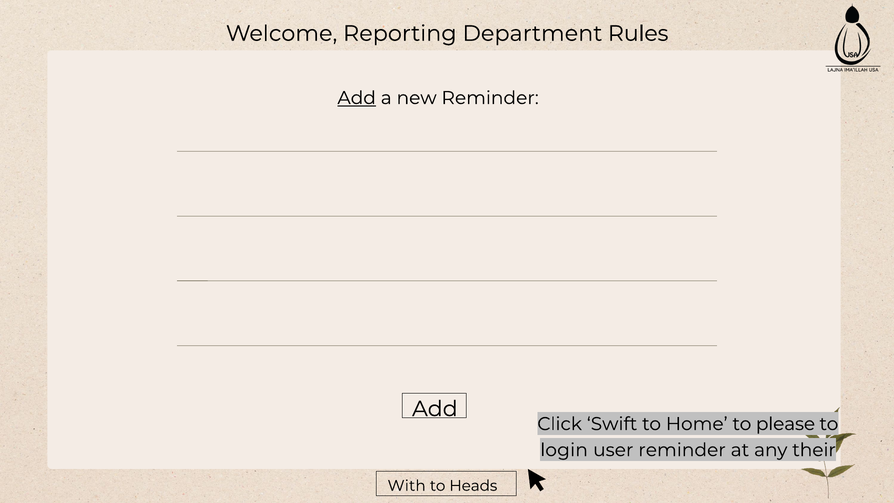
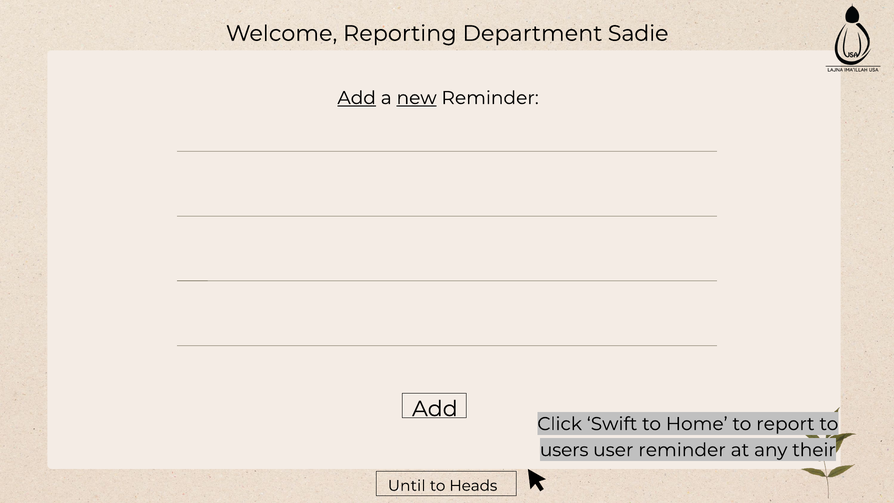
Rules: Rules -> Sadie (638, 33)
new underline: none -> present (417, 98)
please: please -> report (785, 424)
login: login -> users (564, 450)
With: With -> Until (407, 486)
